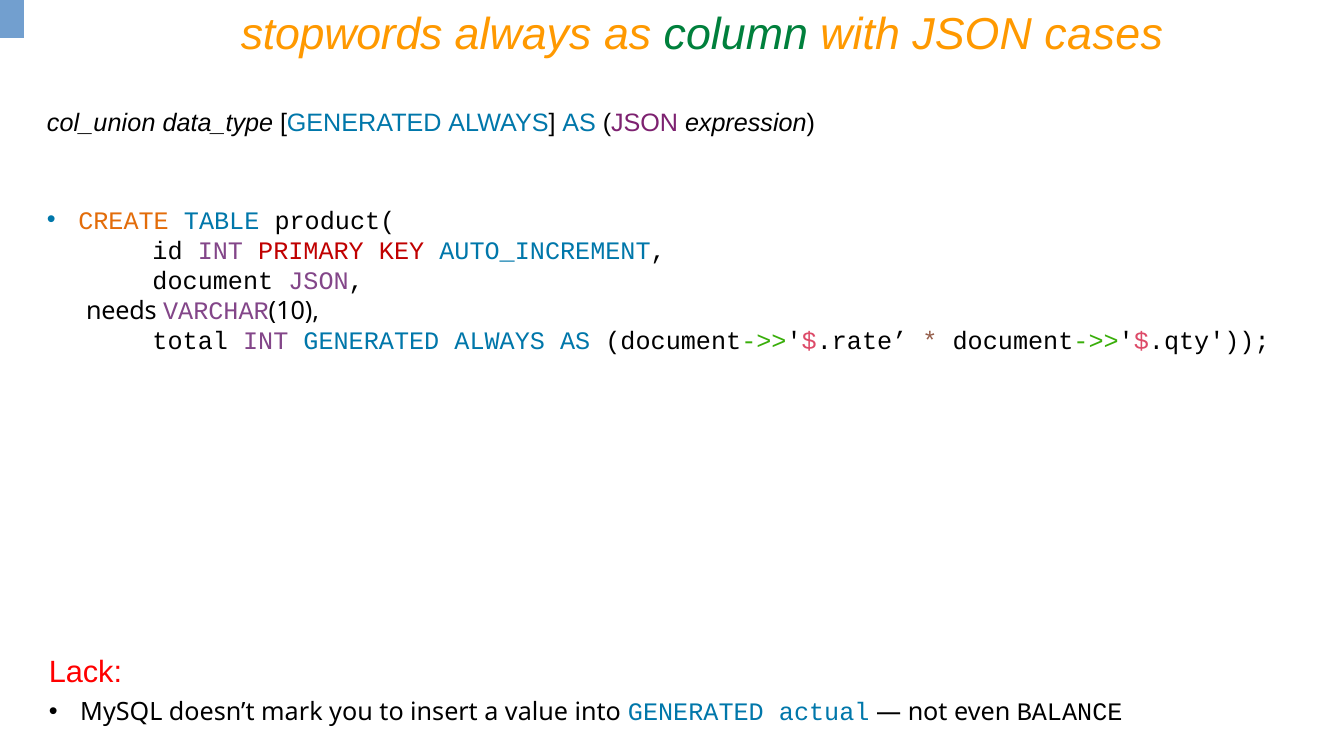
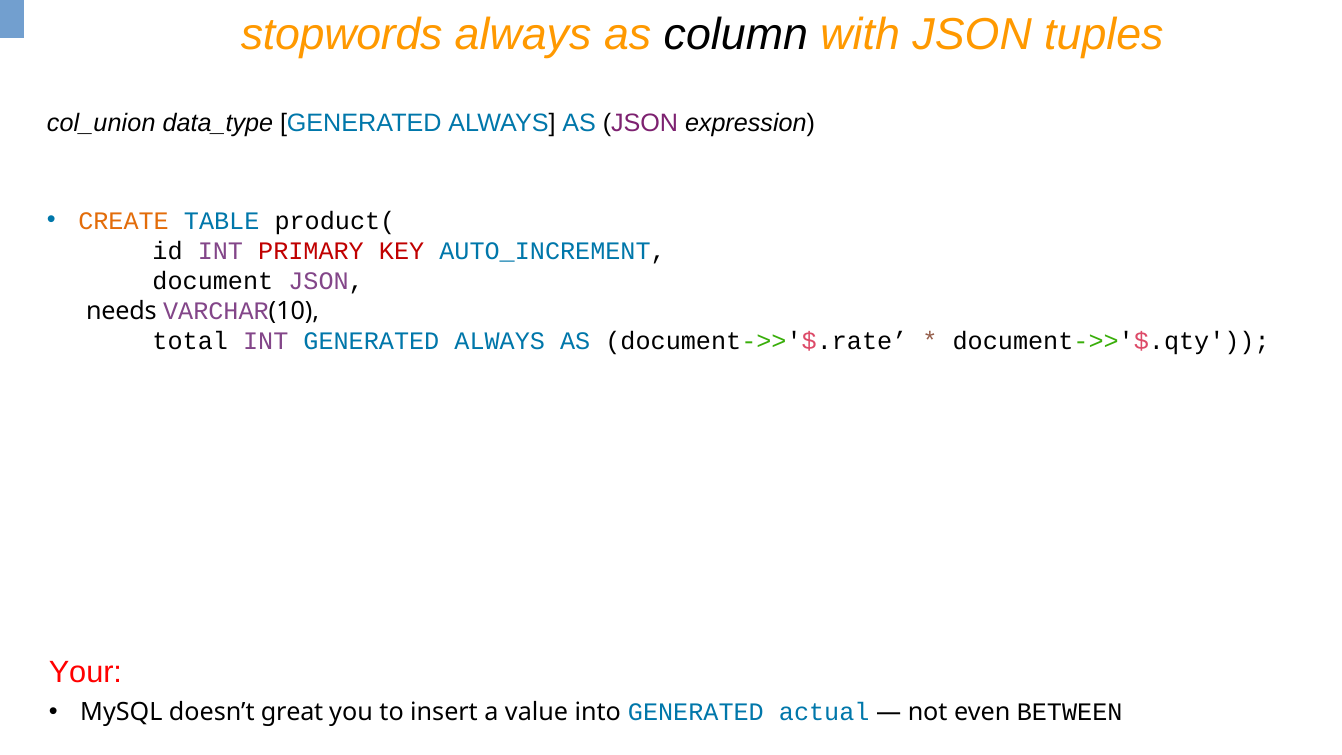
column colour: green -> black (736, 35)
cases: cases -> tuples (1104, 35)
Lack: Lack -> Your (85, 672)
mark: mark -> great (292, 712)
BALANCE: BALANCE -> BETWEEN (1070, 712)
